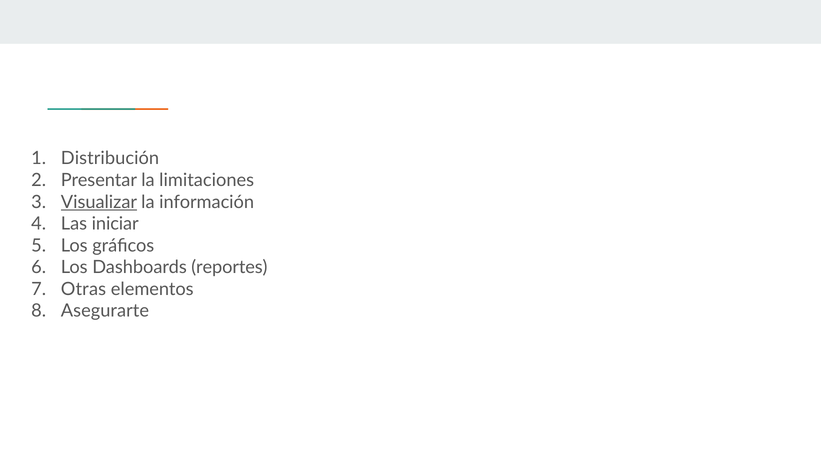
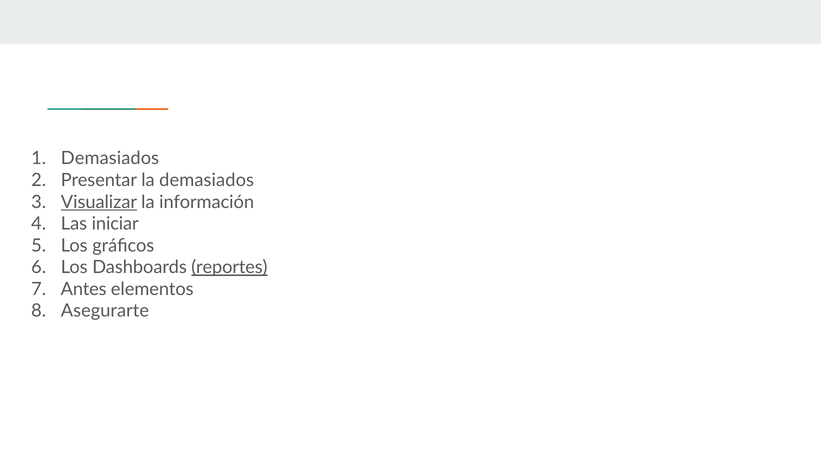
Distribución: Distribución -> Demasiados (110, 158)
la limitaciones: limitaciones -> demasiados (207, 180)
reportes underline: none -> present (229, 267)
Otras: Otras -> Antes (84, 289)
